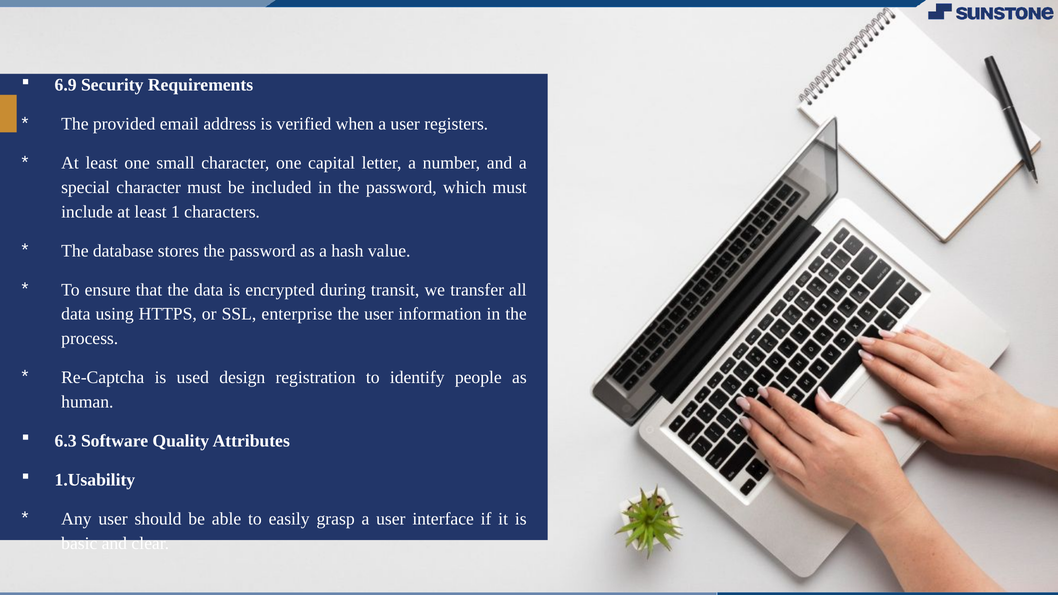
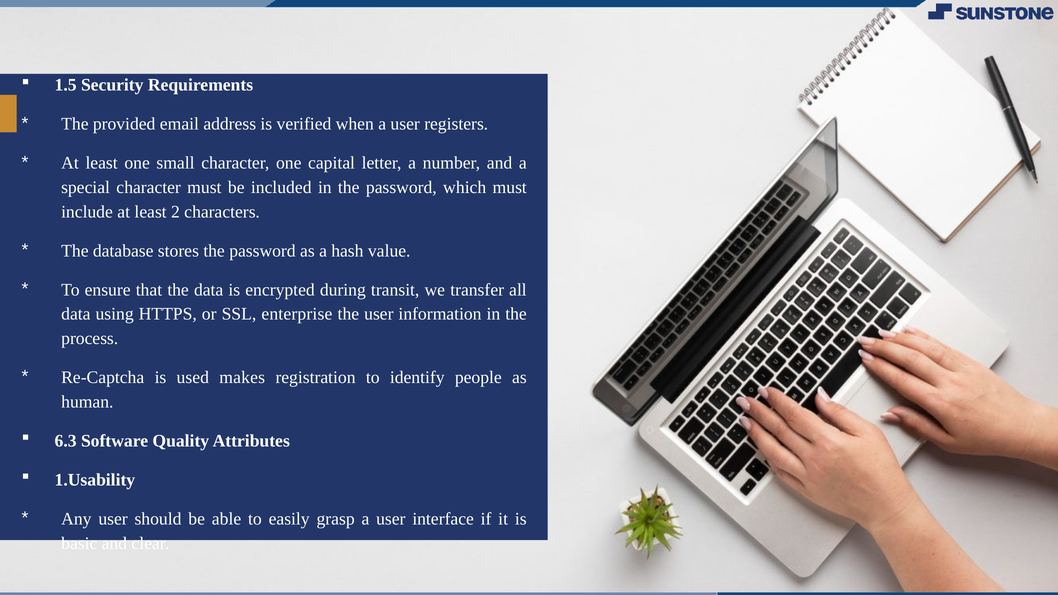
6.9: 6.9 -> 1.5 (66, 85)
1: 1 -> 2 (175, 212)
design: design -> makes (242, 378)
